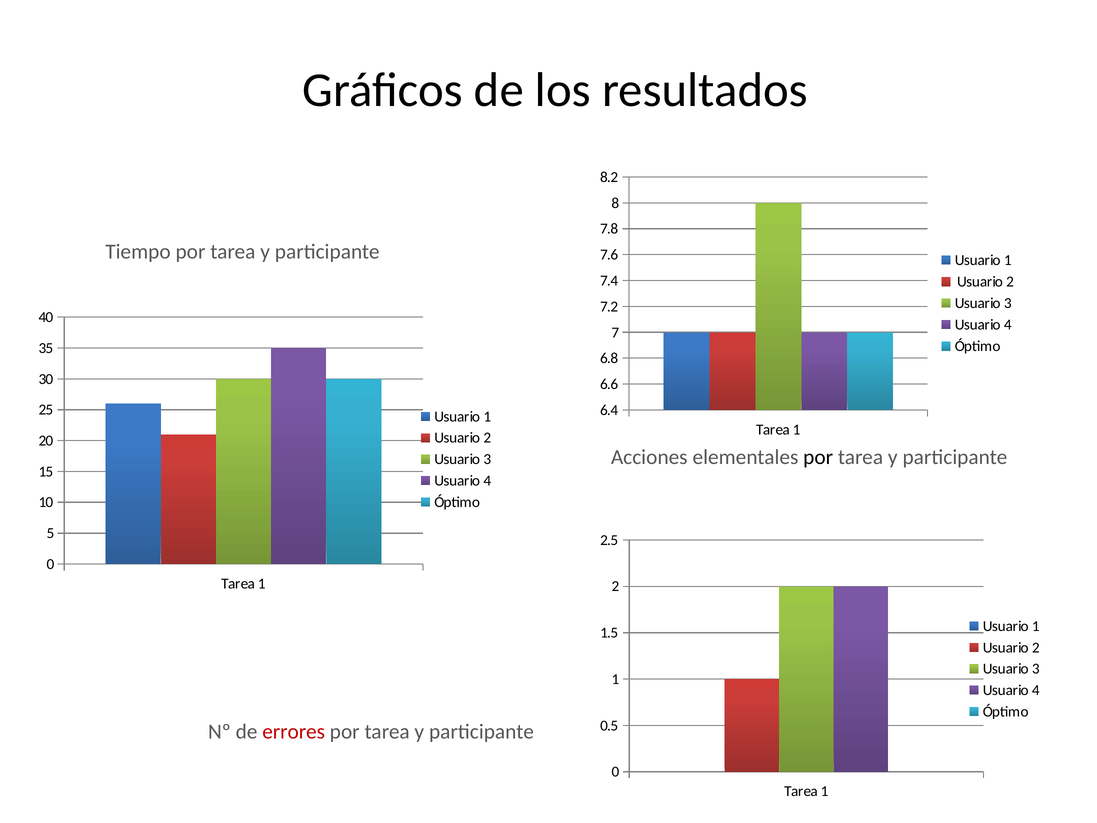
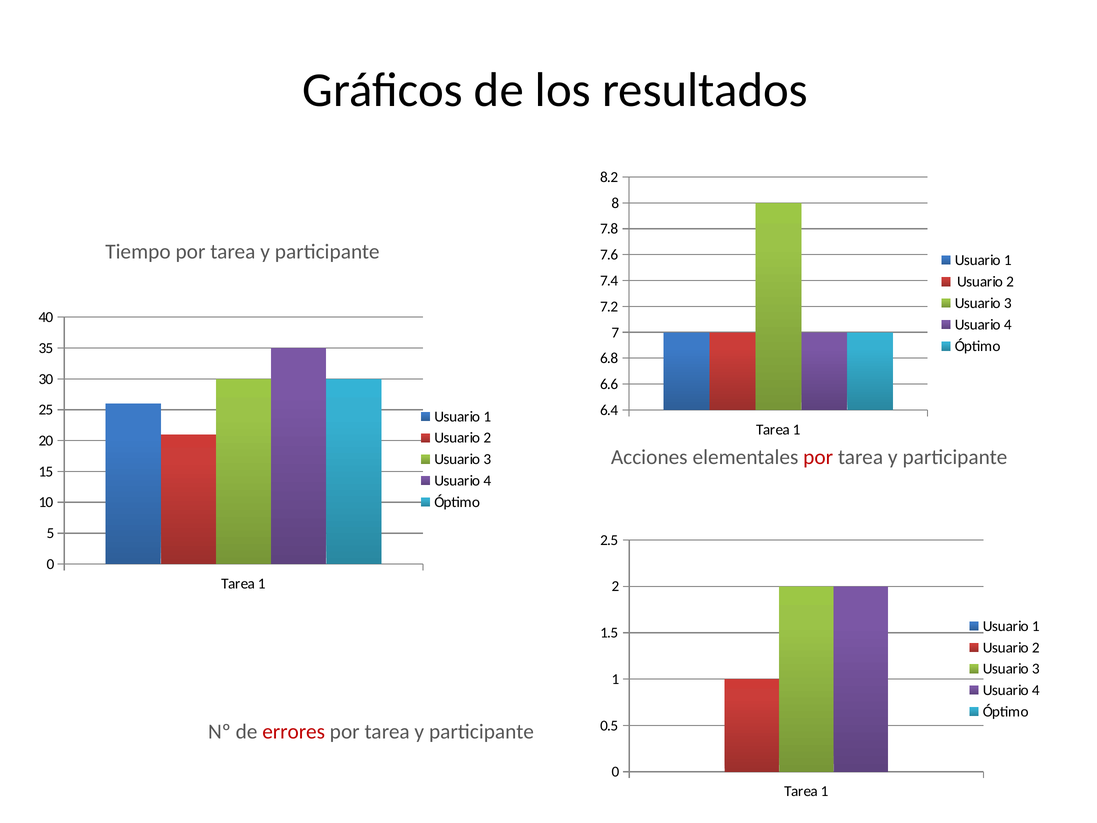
por colour: black -> red (818, 457)
